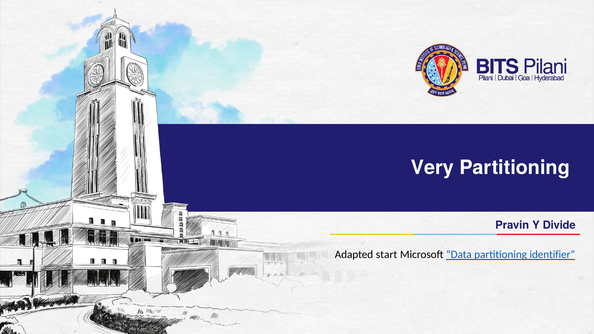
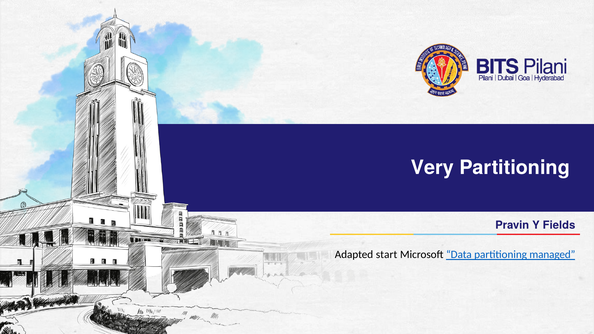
Divide: Divide -> Fields (559, 225)
identifier: identifier -> managed (552, 255)
